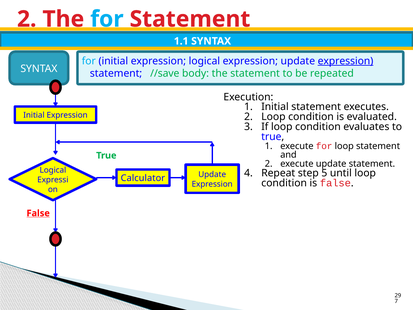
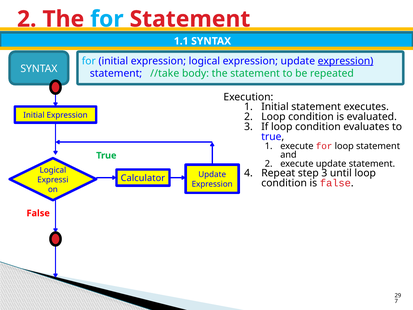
//save: //save -> //take (165, 73)
step 5: 5 -> 3 (324, 173)
False underline: present -> none (38, 213)
